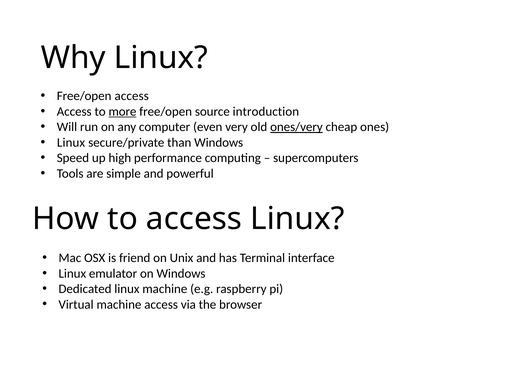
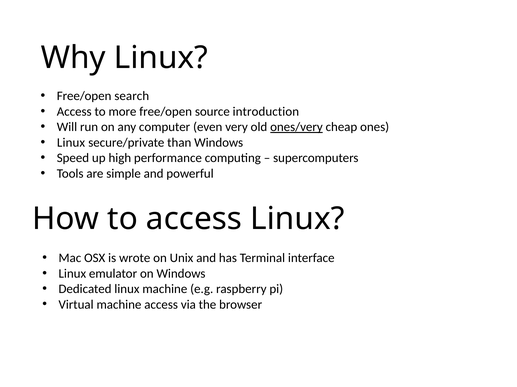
Free/open access: access -> search (132, 96)
more underline: present -> none (122, 112)
friend: friend -> wrote (135, 258)
